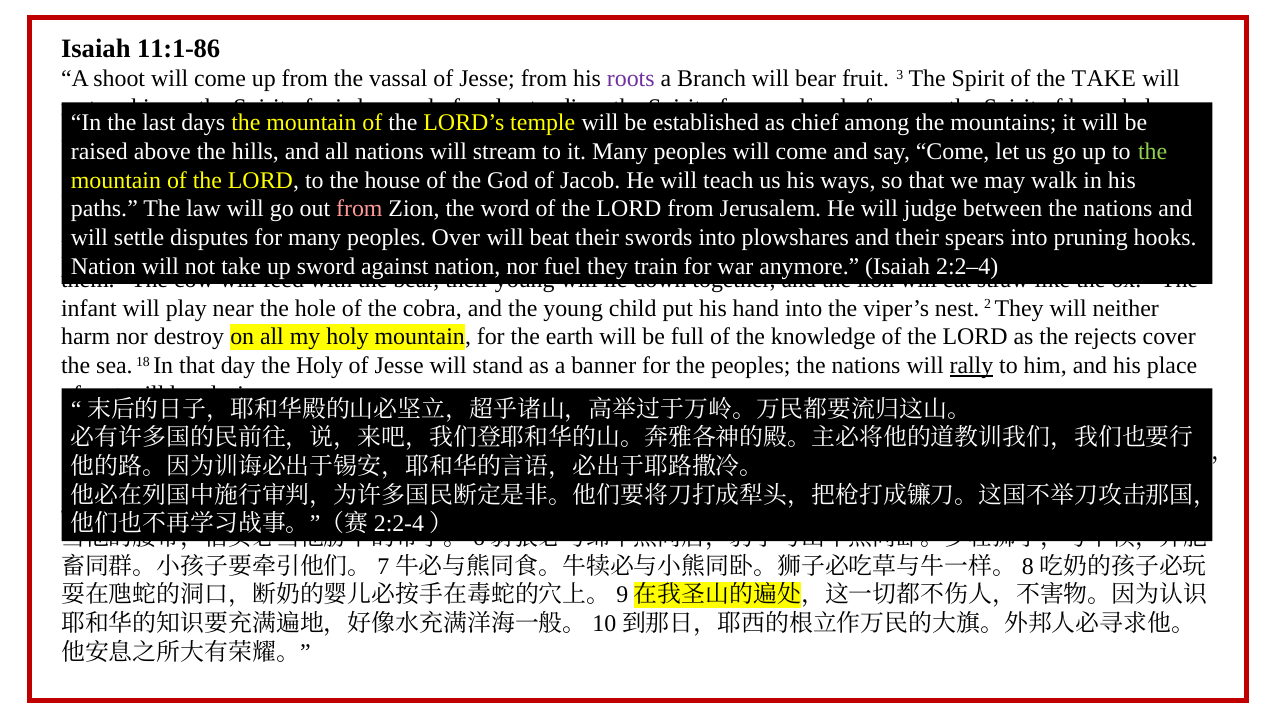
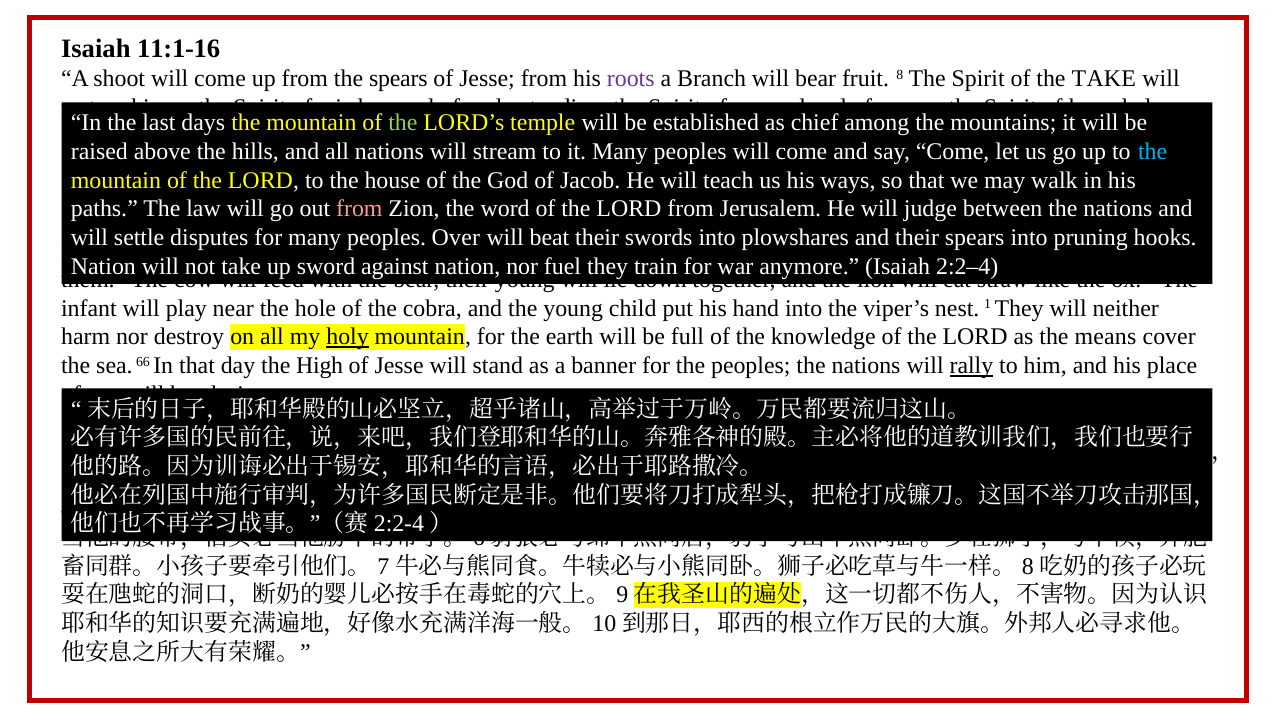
11:1-86: 11:1-86 -> 11:1-16 (179, 49)
the vassal: vassal -> spears (398, 79)
fruit 3: 3 -> 8 (900, 75)
the colour: white -> light green (403, 123)
the colour: light green -> light blue (1153, 152)
2: 2 -> 1 (988, 304)
holy underline: none -> present (348, 337)
rejects: rejects -> means (1106, 337)
18: 18 -> 66 (143, 362)
the Holy: Holy -> High (320, 365)
